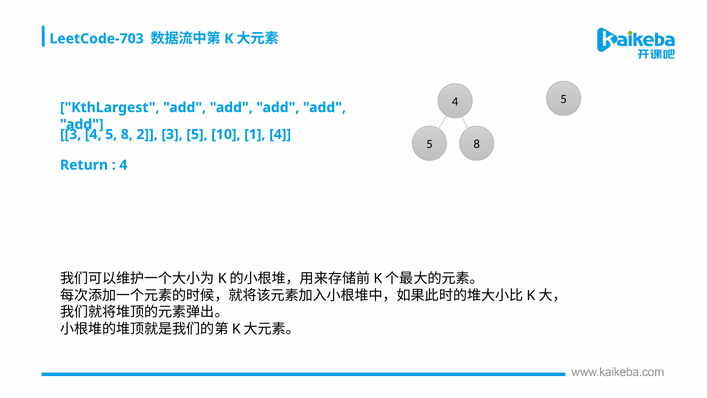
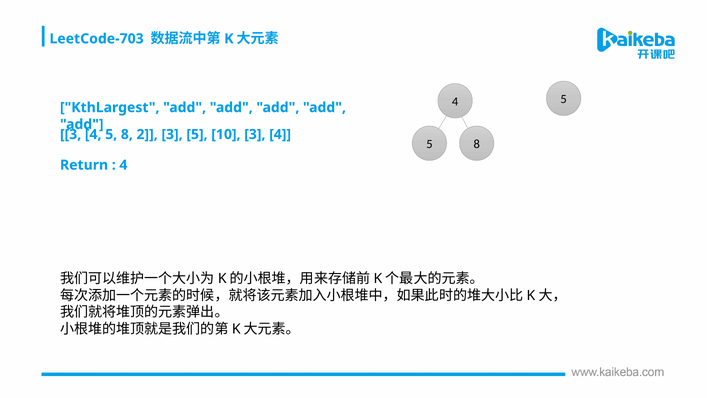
10 1: 1 -> 3 (255, 134)
